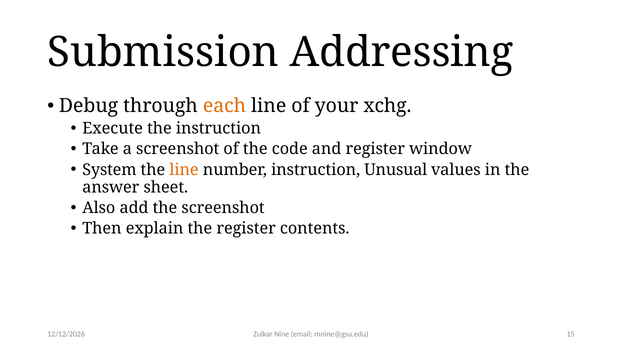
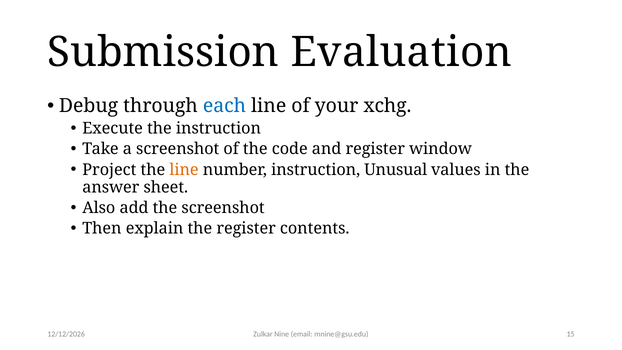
Addressing: Addressing -> Evaluation (401, 52)
each colour: orange -> blue (224, 106)
System: System -> Project (109, 170)
